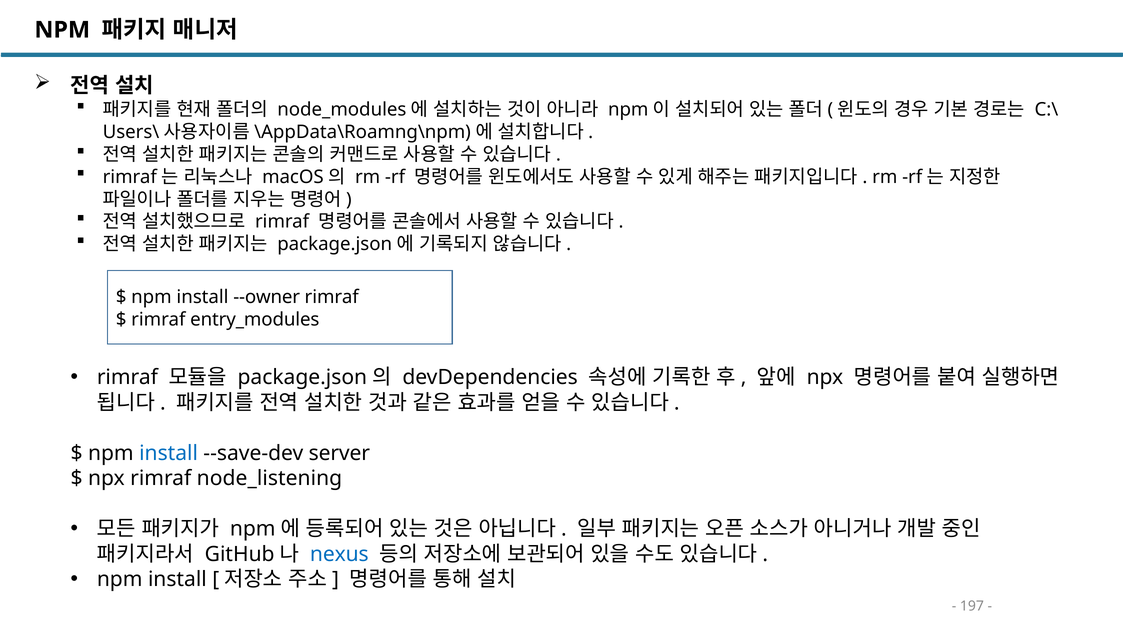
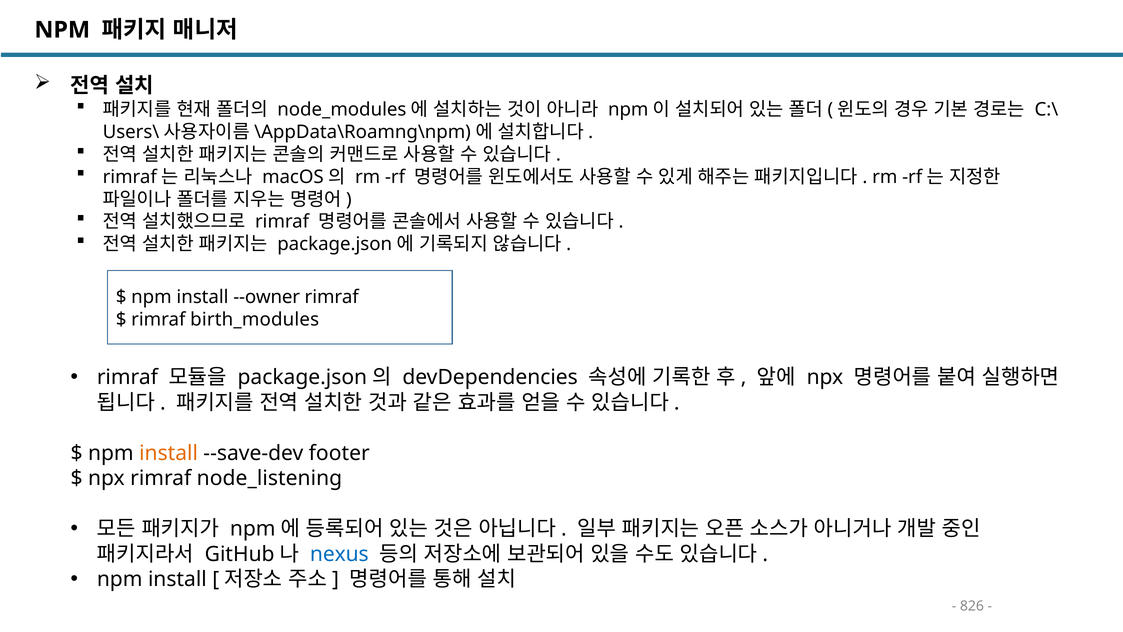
entry_modules: entry_modules -> birth_modules (255, 320)
install colour: blue -> orange (169, 453)
server: server -> footer (339, 453)
197: 197 -> 826 (972, 606)
